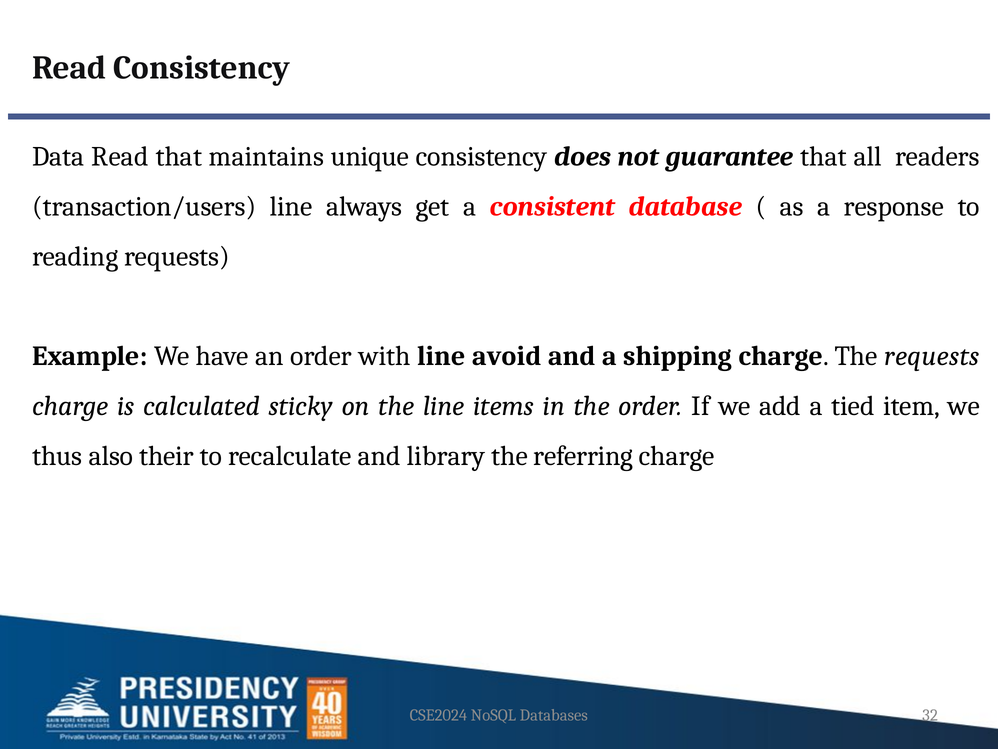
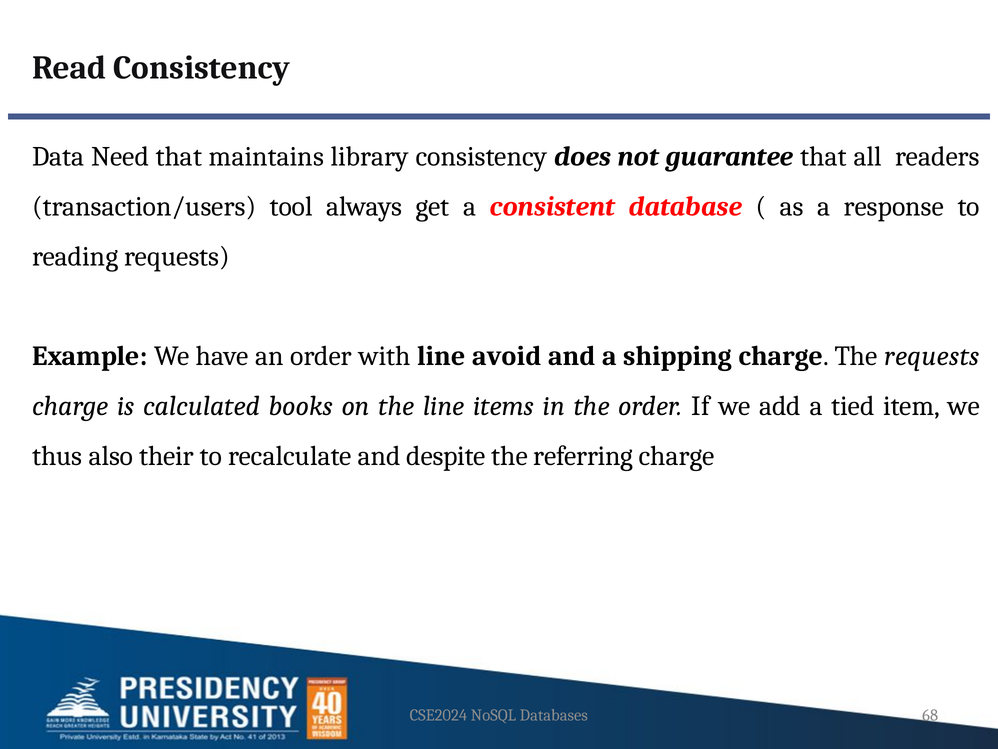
Data Read: Read -> Need (120, 156)
unique: unique -> library (370, 156)
transaction/users line: line -> tool (291, 206)
sticky: sticky -> books (301, 406)
library: library -> despite (446, 456)
32: 32 -> 68 (930, 715)
